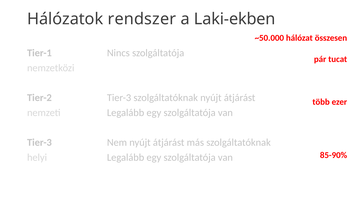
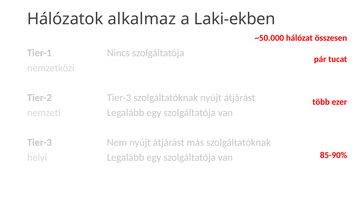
rendszer: rendszer -> alkalmaz (142, 19)
